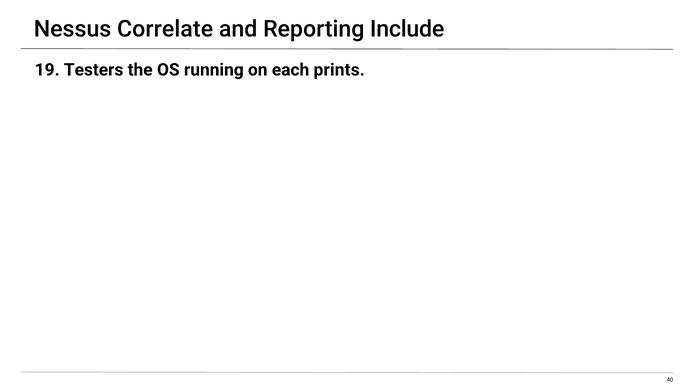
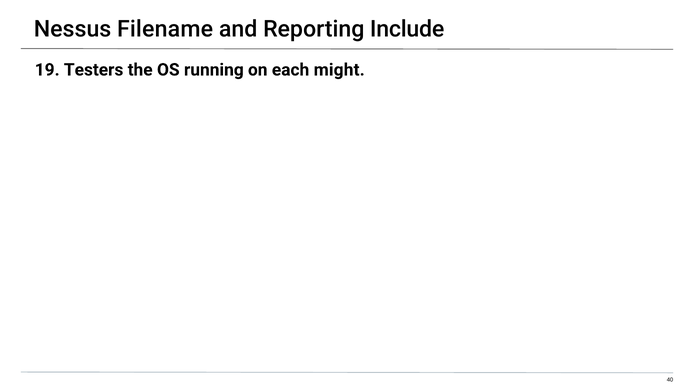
Correlate: Correlate -> Filename (165, 29)
prints: prints -> might (339, 70)
